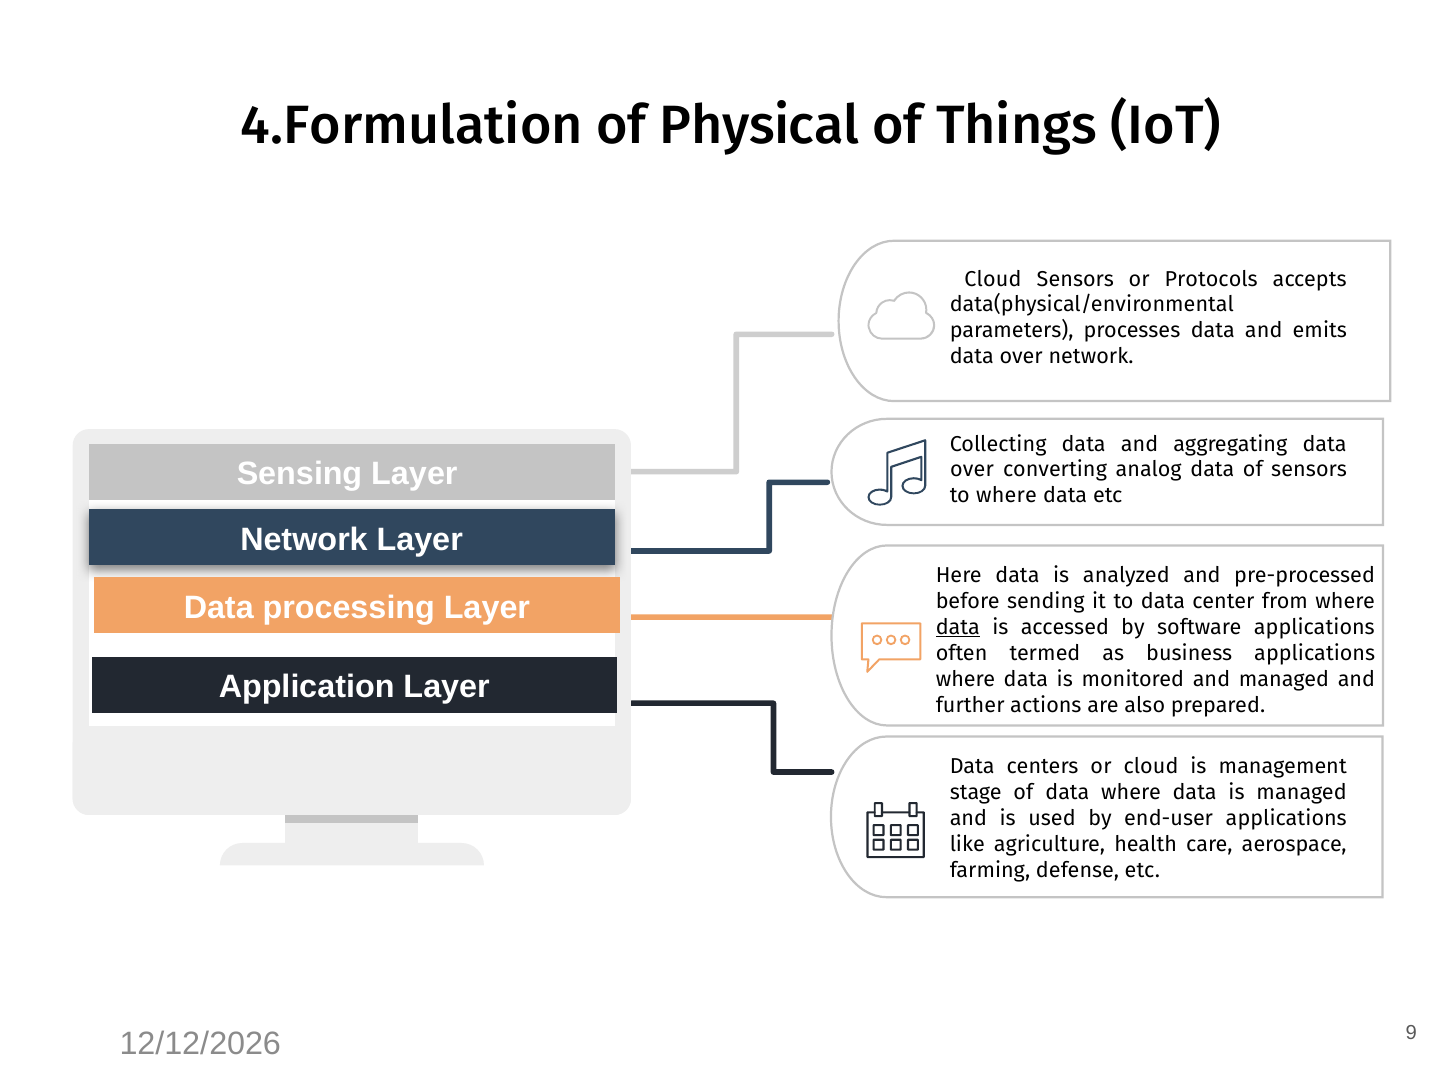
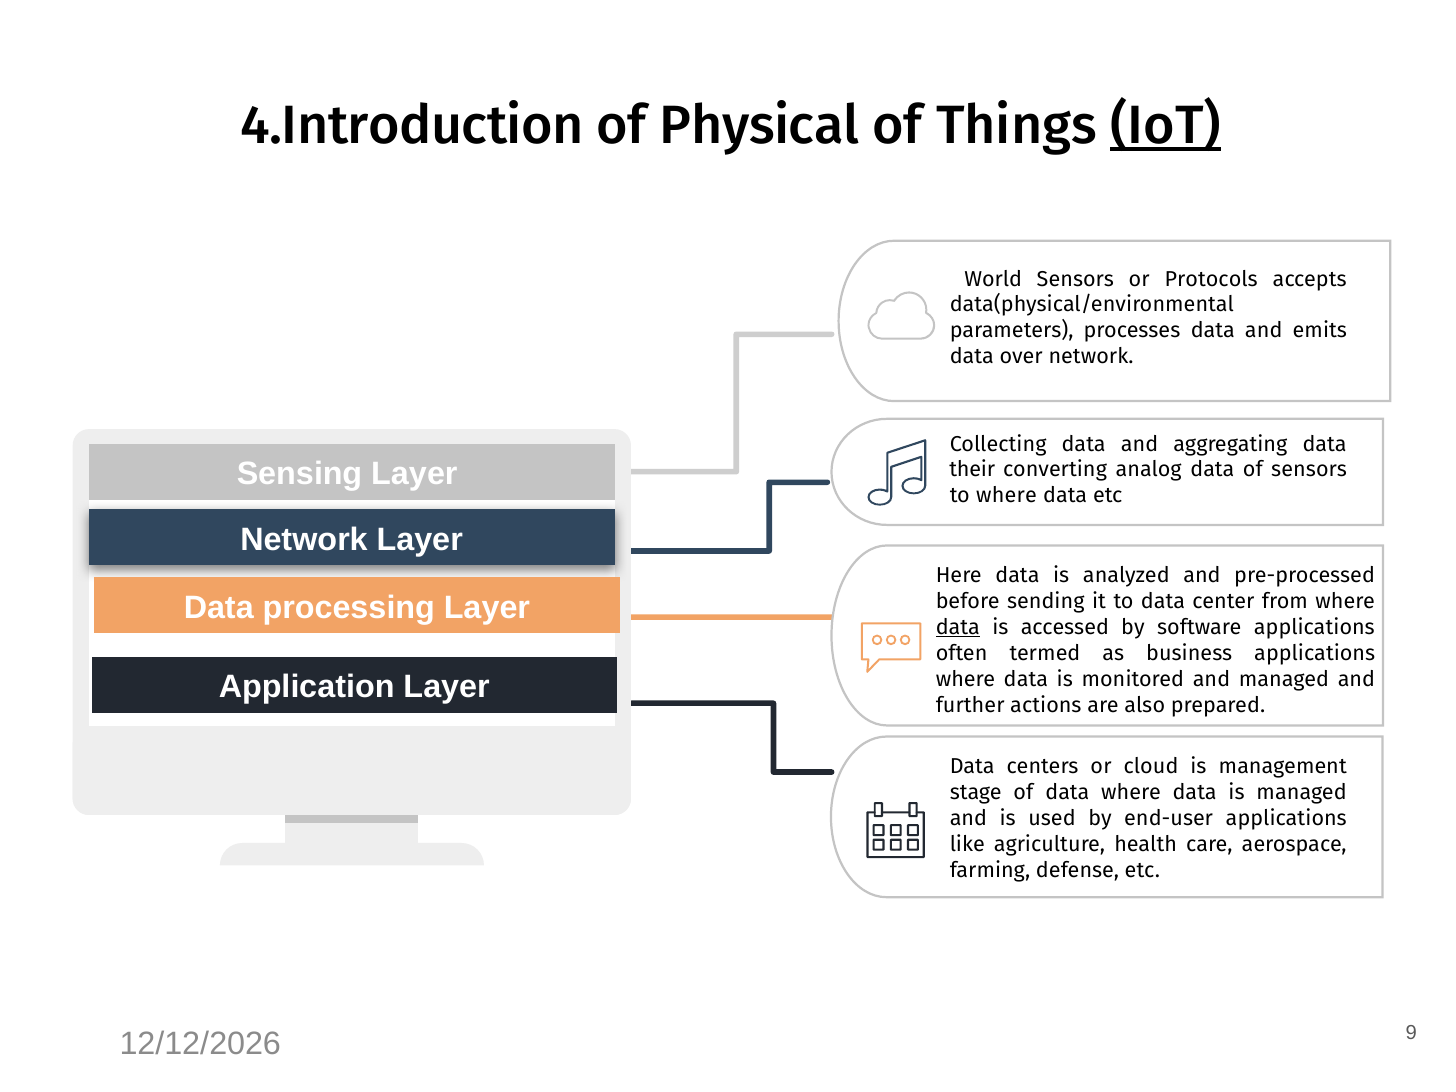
4.Formulation: 4.Formulation -> 4.Introduction (412, 126)
IoT underline: none -> present (1166, 126)
Cloud: Cloud -> World (993, 279)
over: over -> their (972, 470)
